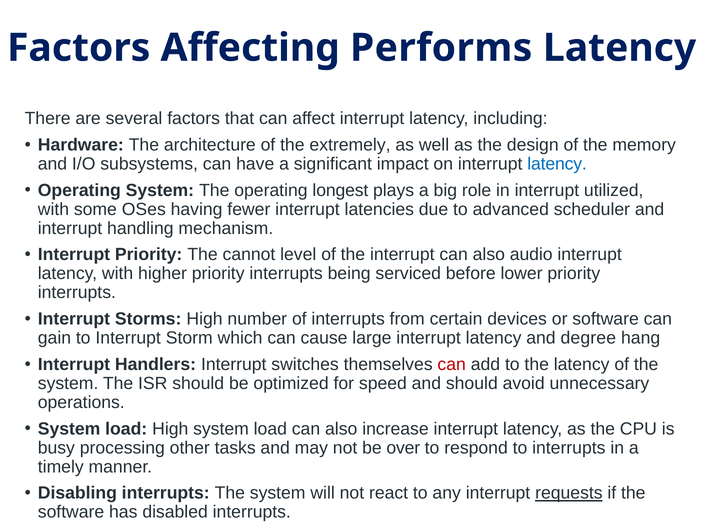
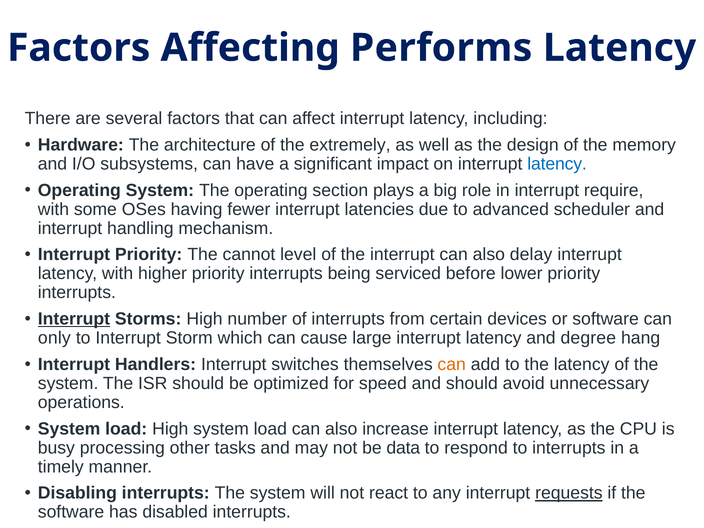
longest: longest -> section (340, 190)
utilized: utilized -> require (614, 190)
audio: audio -> delay (531, 255)
Interrupt underline: none -> present (74, 319)
gain: gain -> only (54, 338)
can colour: red -> orange (452, 364)
over: over -> data (403, 448)
